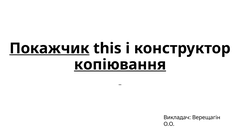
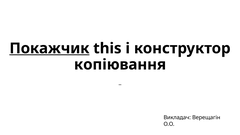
копіювання underline: present -> none (120, 65)
